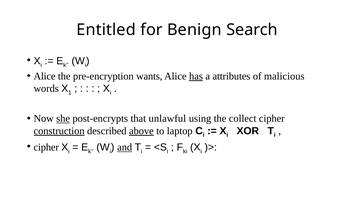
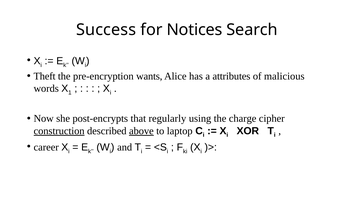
Entitled: Entitled -> Success (106, 30)
Benign: Benign -> Notices (195, 30)
Alice: Alice -> Theft (45, 76)
has underline: present -> none (196, 76)
she underline: present -> none (63, 119)
unlawful: unlawful -> regularly (167, 119)
collect: collect -> charge (243, 119)
cipher: cipher -> career (46, 147)
and underline: present -> none (125, 147)
